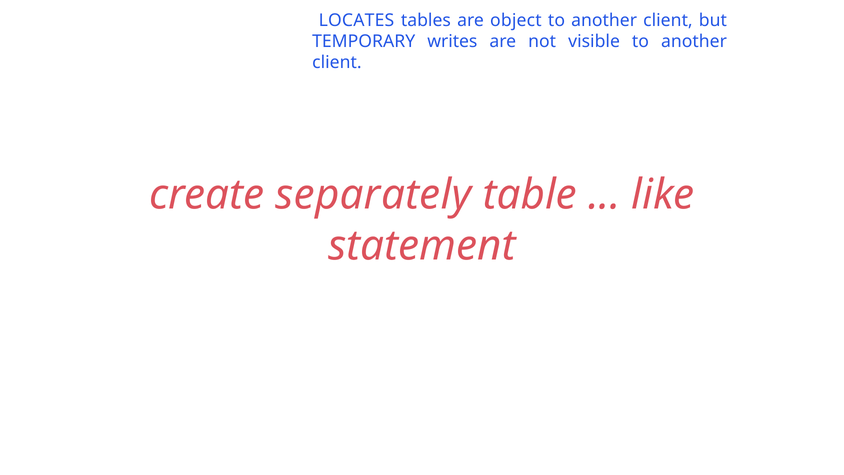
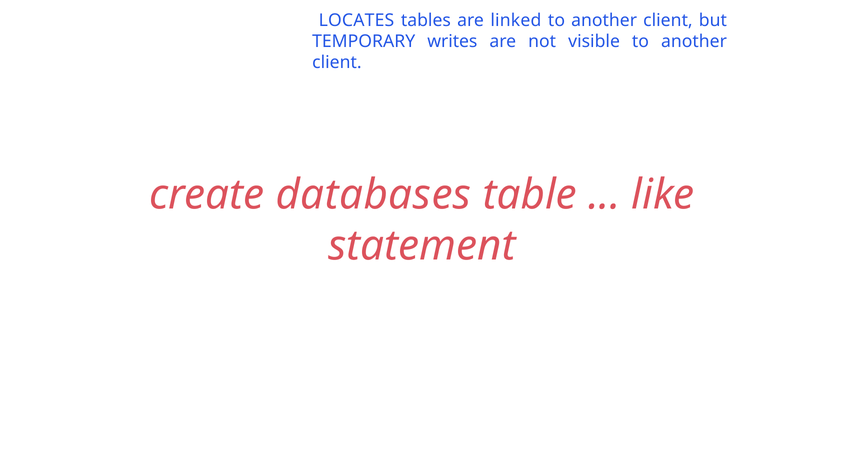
object: object -> linked (516, 20)
separately: separately -> databases (373, 195)
